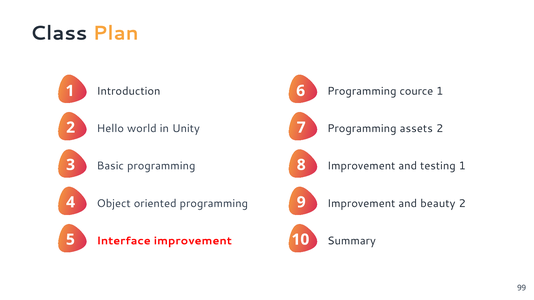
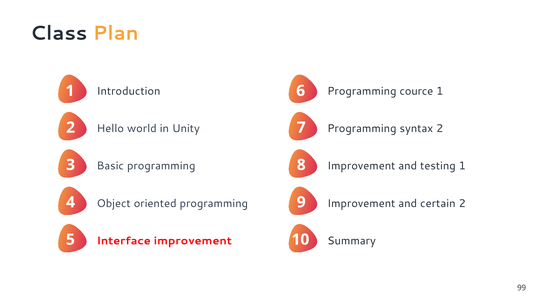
assets: assets -> syntax (416, 129)
beauty: beauty -> certain (438, 204)
